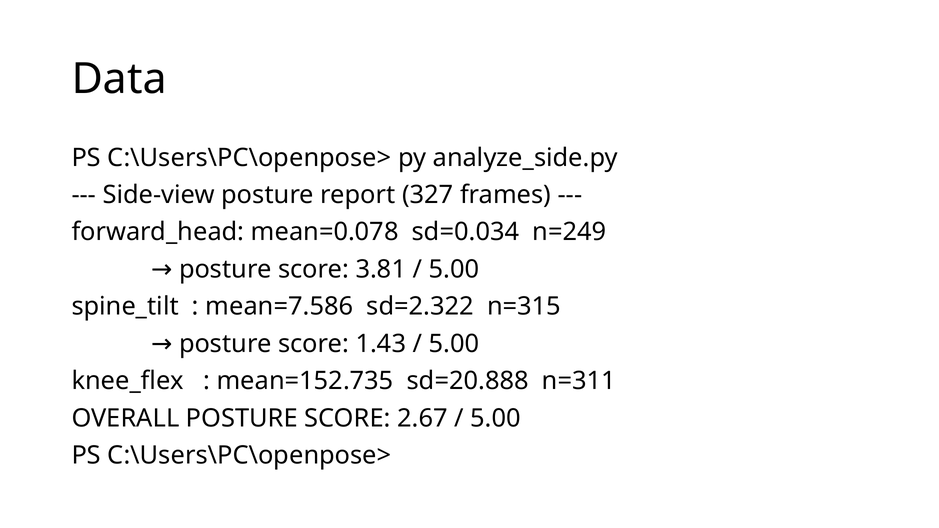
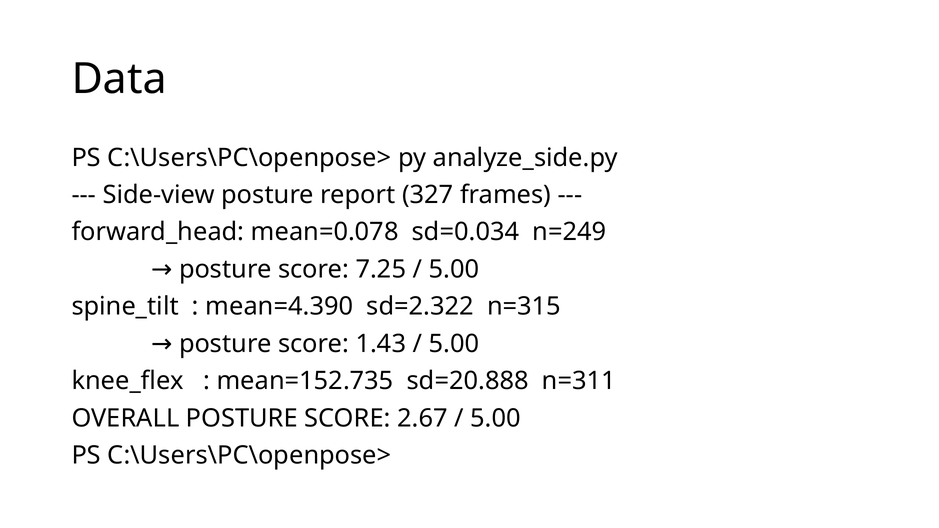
3.81: 3.81 -> 7.25 (381, 269)
mean=7.586: mean=7.586 -> mean=4.390 (279, 307)
